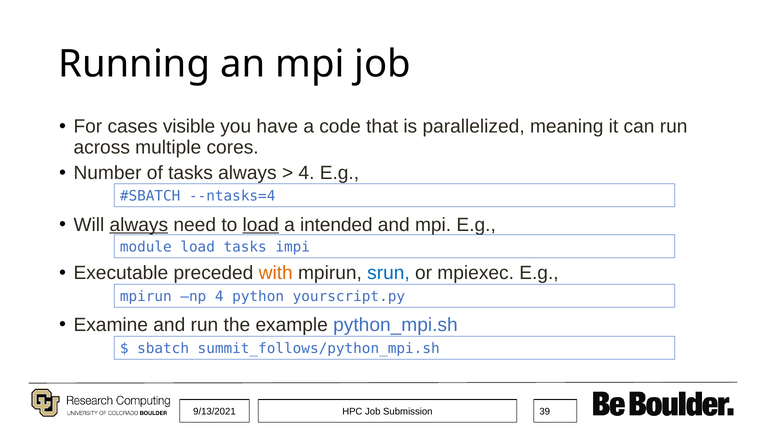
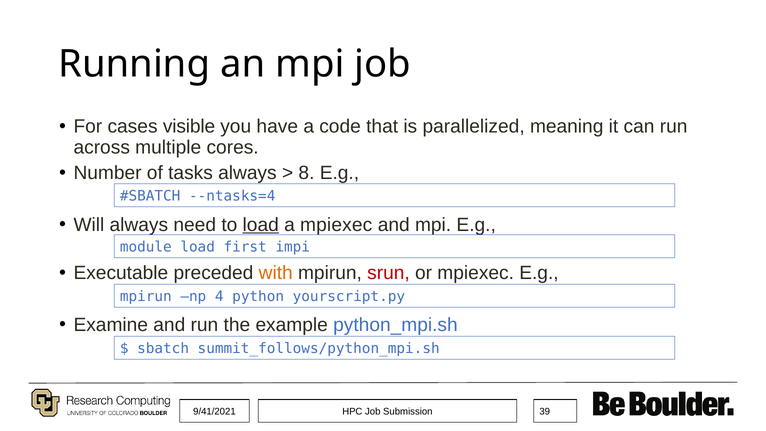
4: 4 -> 8 (306, 173)
always underline: present -> none (139, 225)
a intended: intended -> mpiexec (336, 225)
load tasks: tasks -> first (245, 247)
srun colour: blue -> red (388, 273)
9/13/2021: 9/13/2021 -> 9/41/2021 (214, 411)
